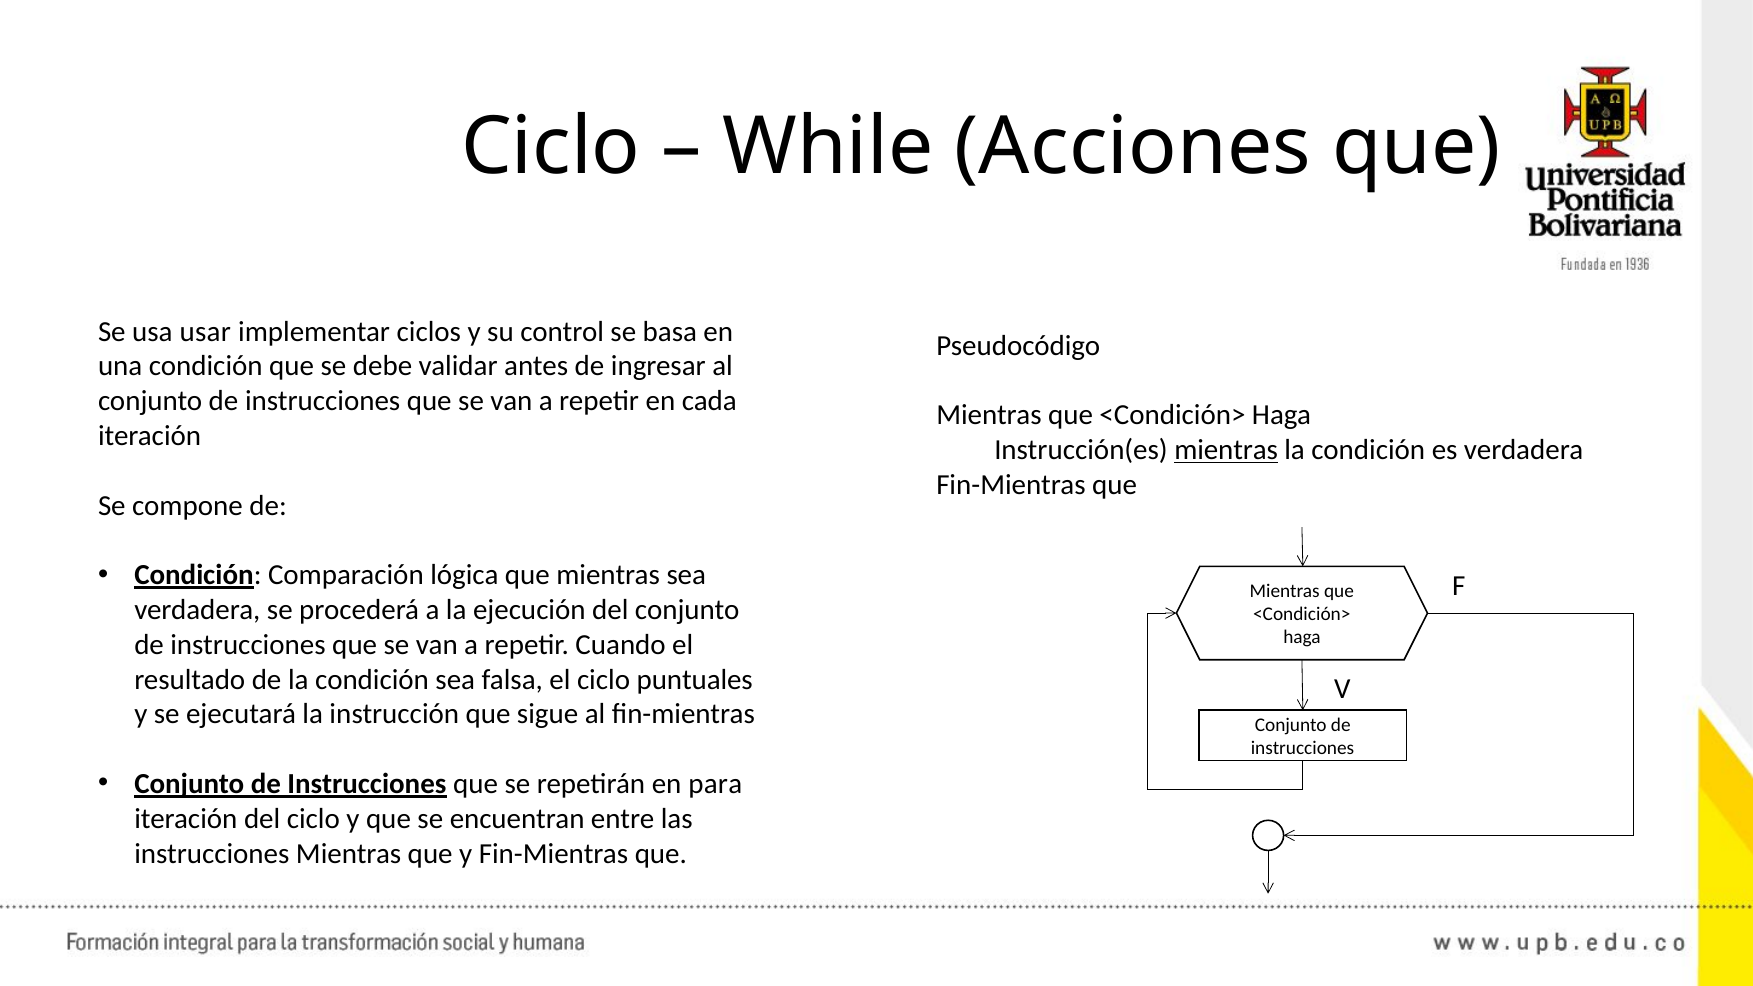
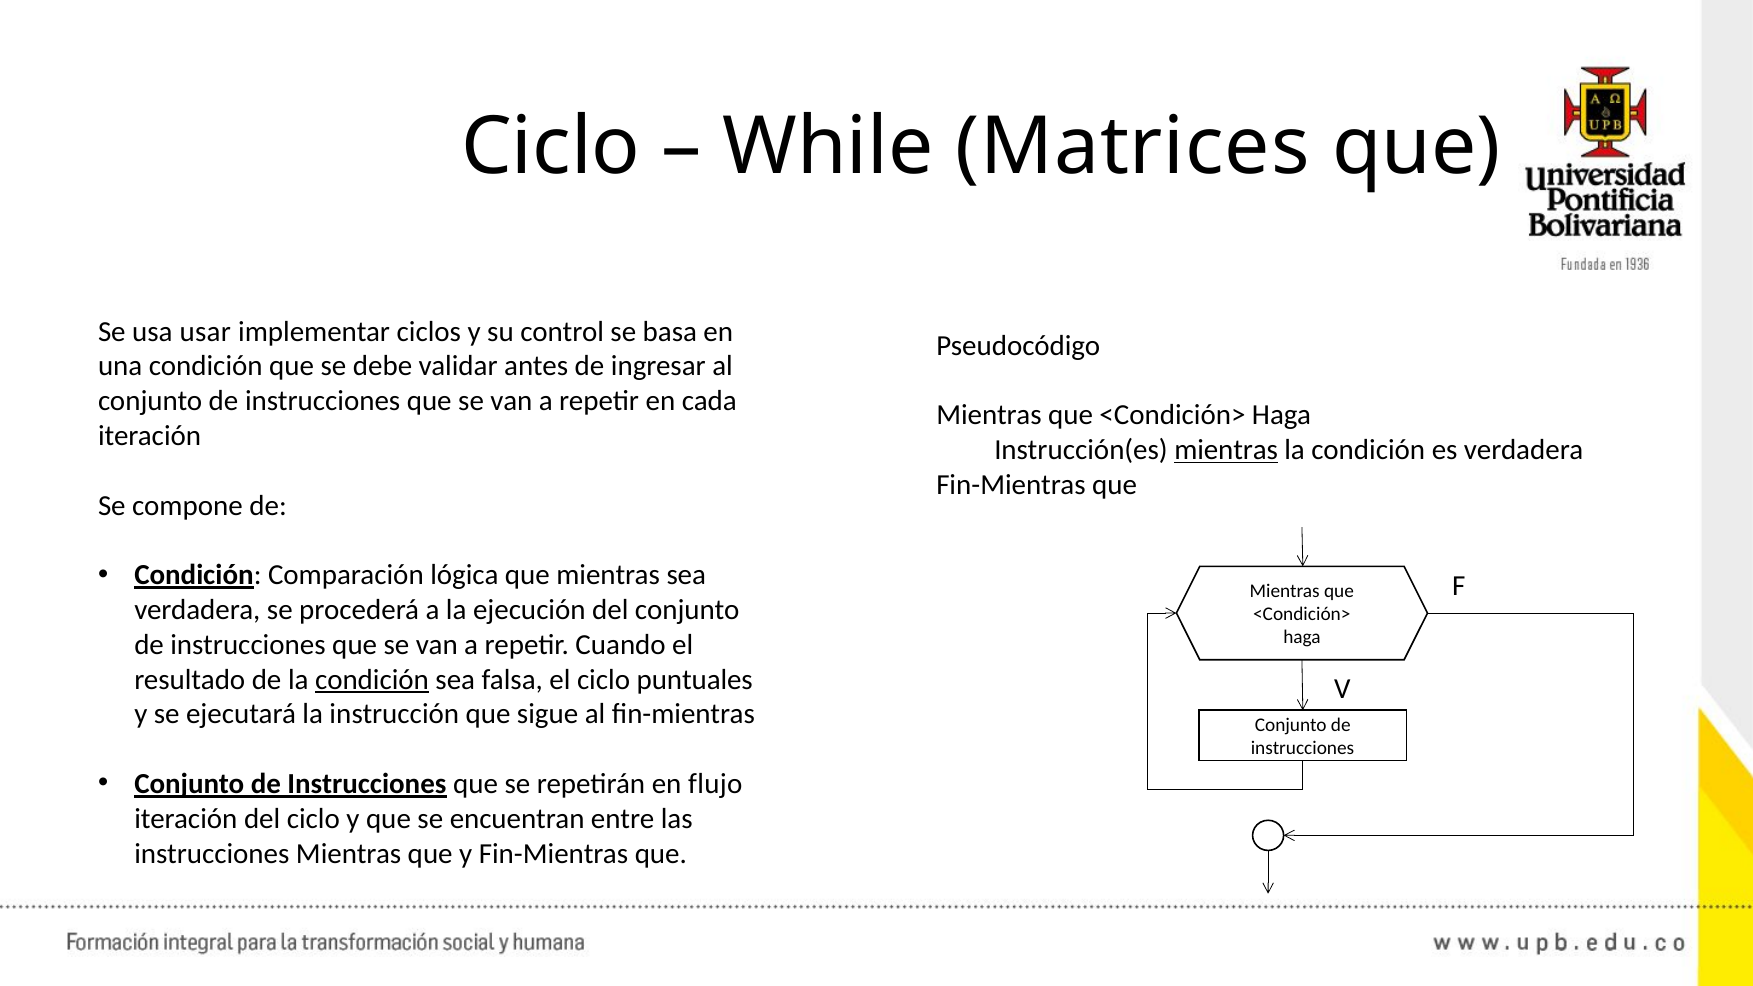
Acciones: Acciones -> Matrices (1133, 147)
condición underline: none -> present (372, 680)
para: para -> flujo (715, 784)
